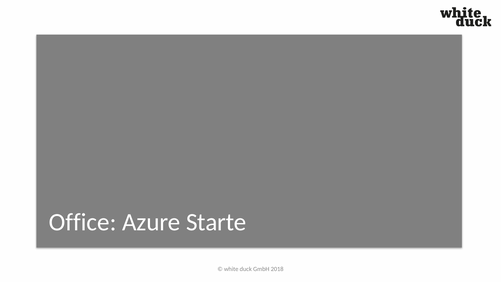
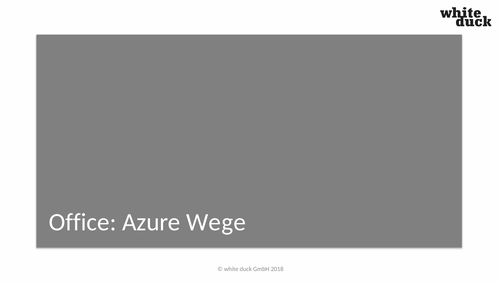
Starte: Starte -> Wege (216, 222)
